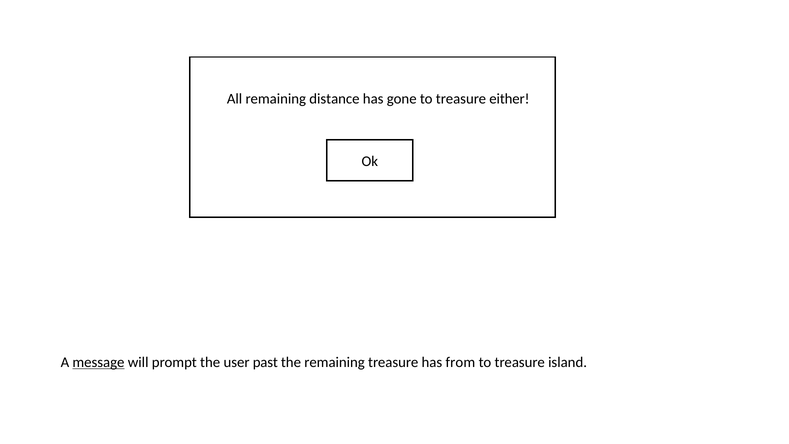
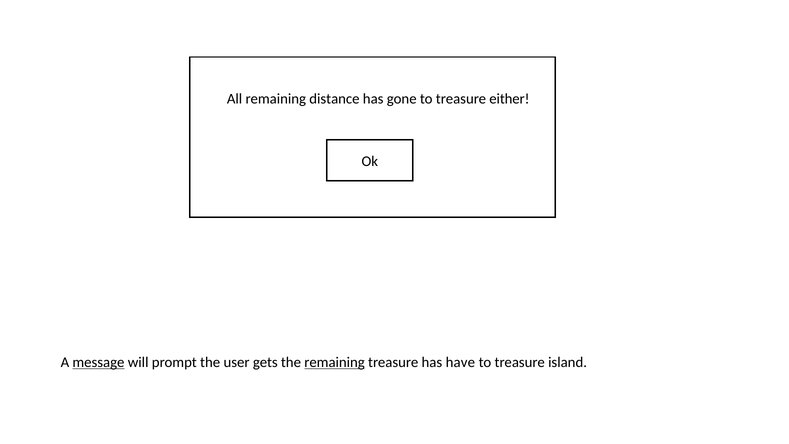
past: past -> gets (265, 362)
remaining underline: none -> present (335, 362)
from: from -> have (460, 362)
